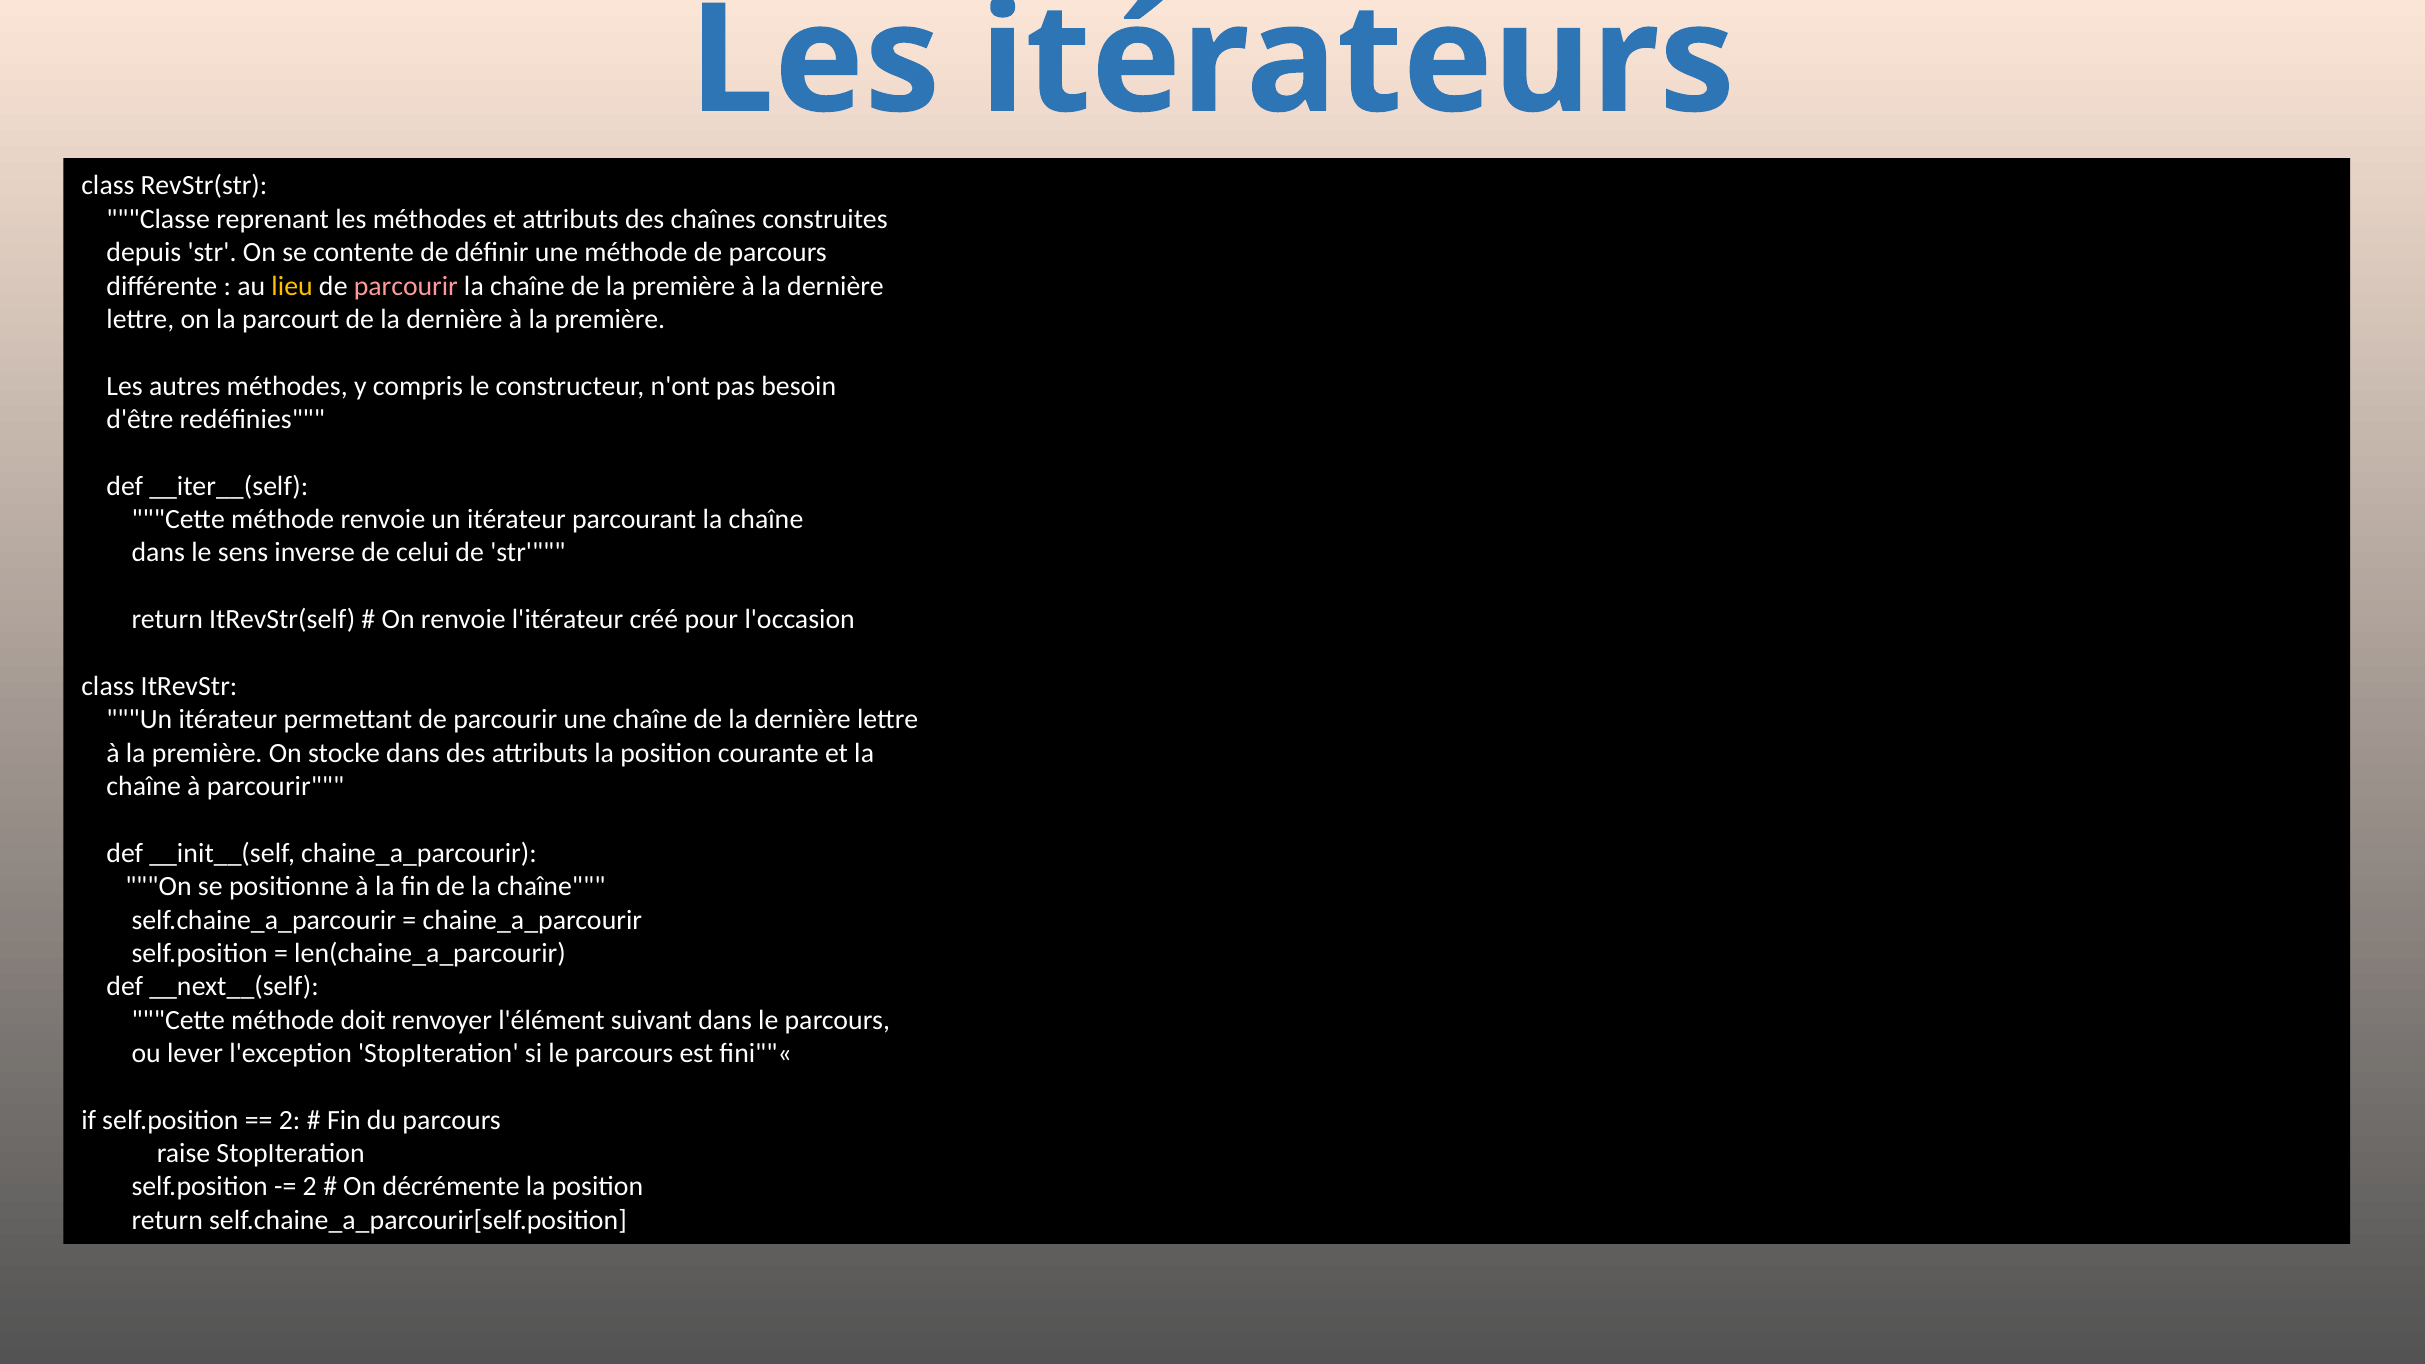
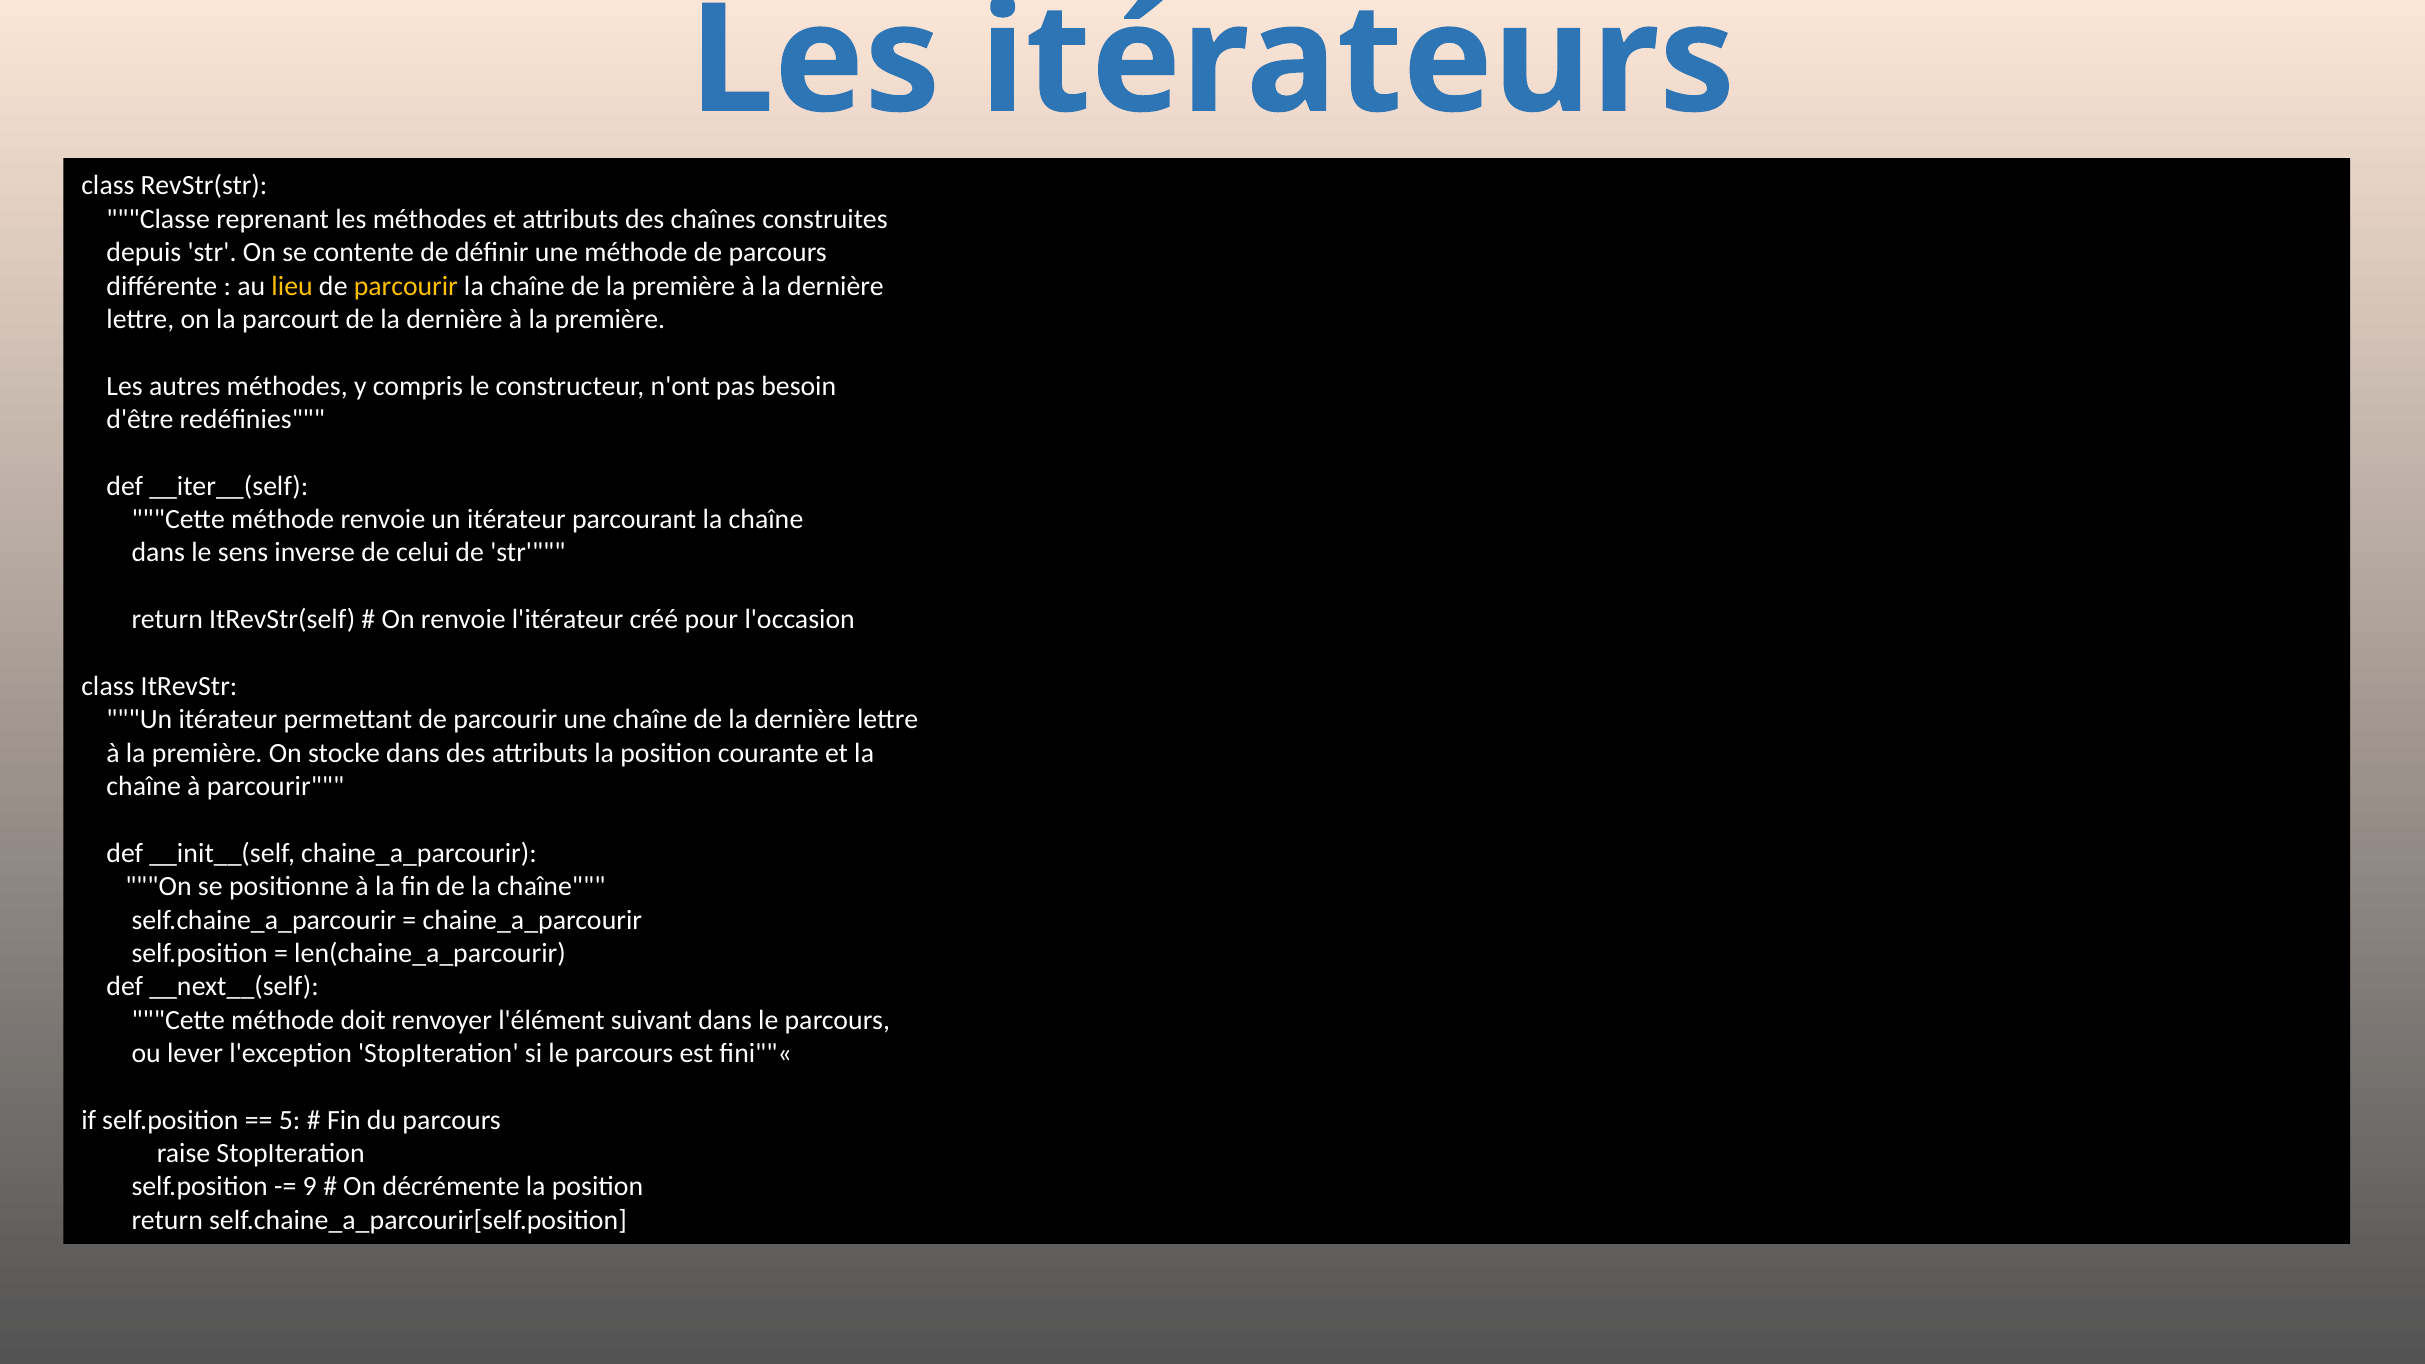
parcourir colour: pink -> yellow (406, 286)
2: 2 -> 5 (290, 1120)
2: 2 -> 9 (310, 1187)
